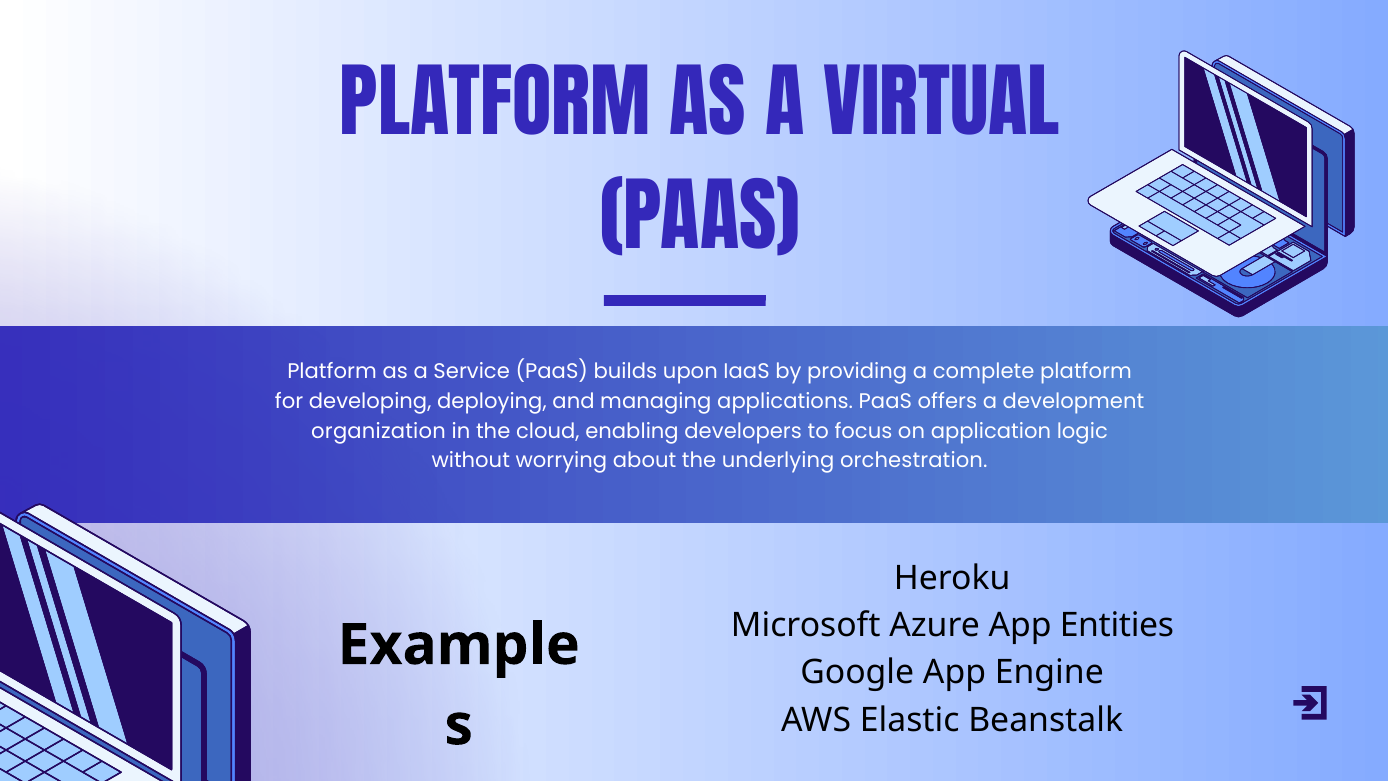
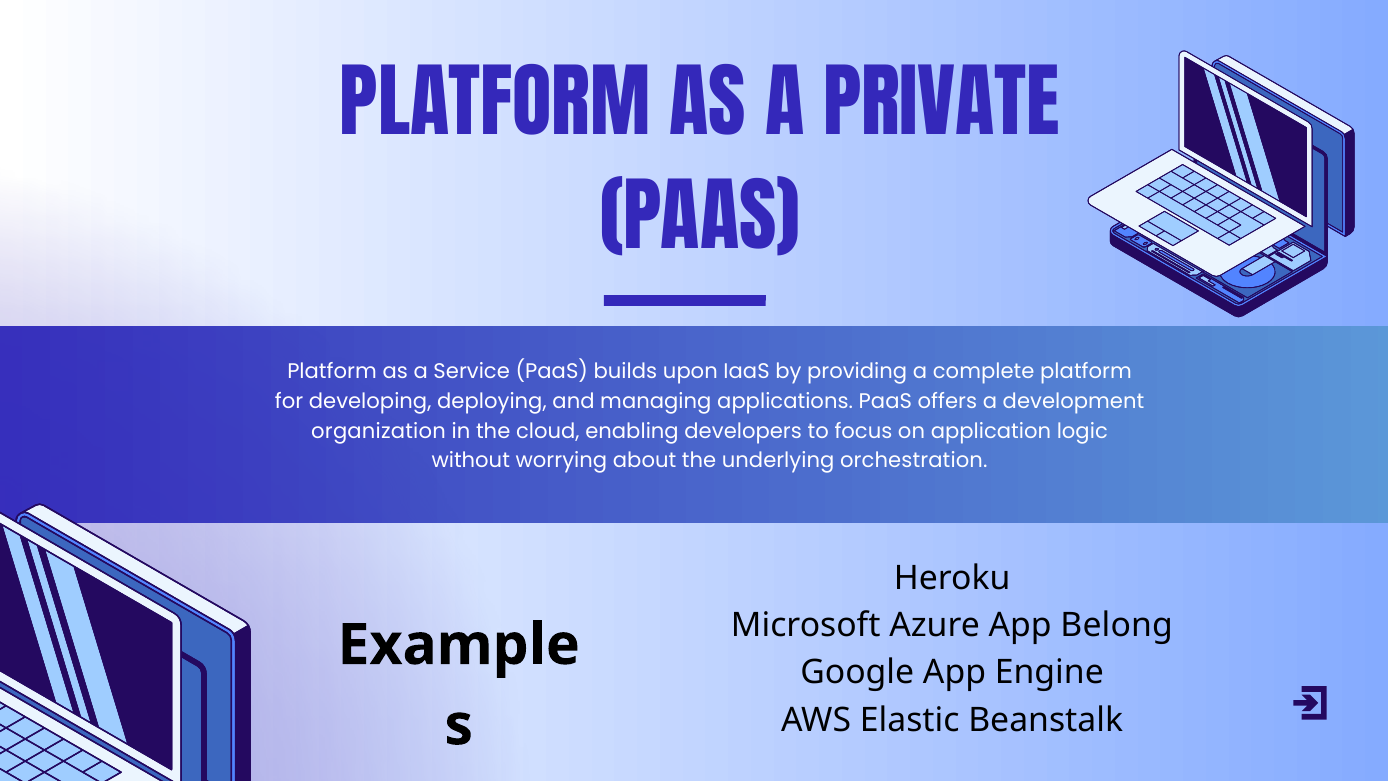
VIRTUAL: VIRTUAL -> PRIVATE (942, 108)
Entities: Entities -> Belong (1117, 625)
